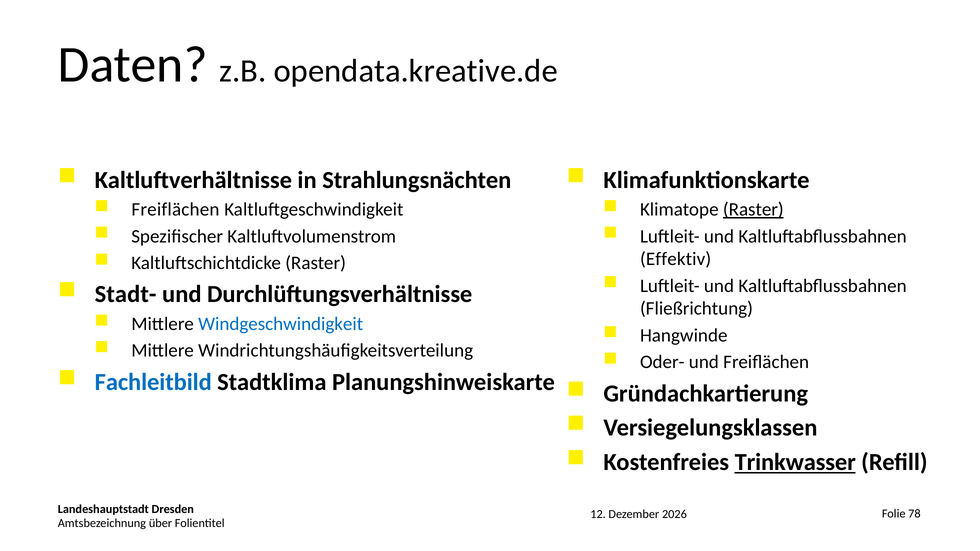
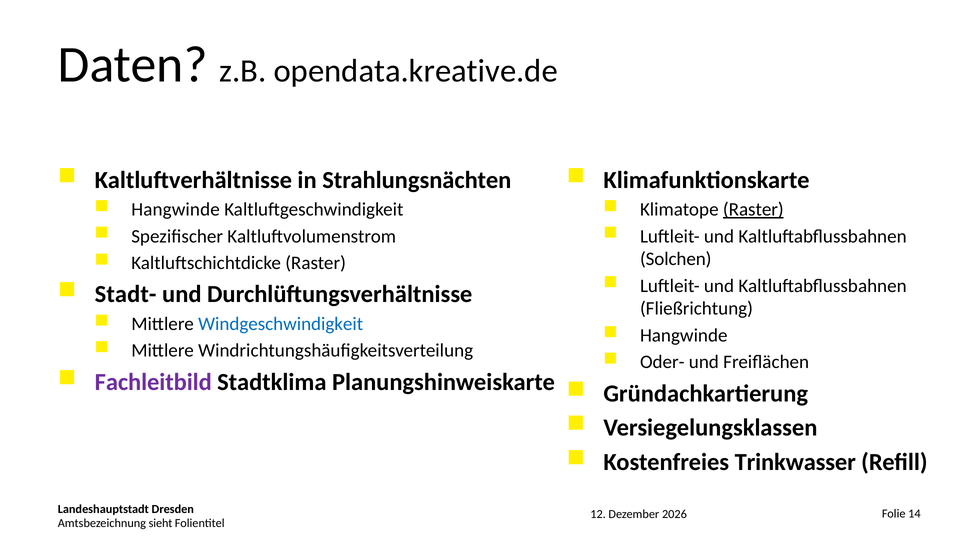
Freiflächen: Freiflächen -> Hangwinde (175, 210)
Effektiv: Effektiv -> Solchen (676, 259)
Fachleitbild colour: blue -> purple (153, 382)
Trinkwasser underline: present -> none (795, 462)
78: 78 -> 14 (914, 514)
über: über -> sieht (161, 524)
